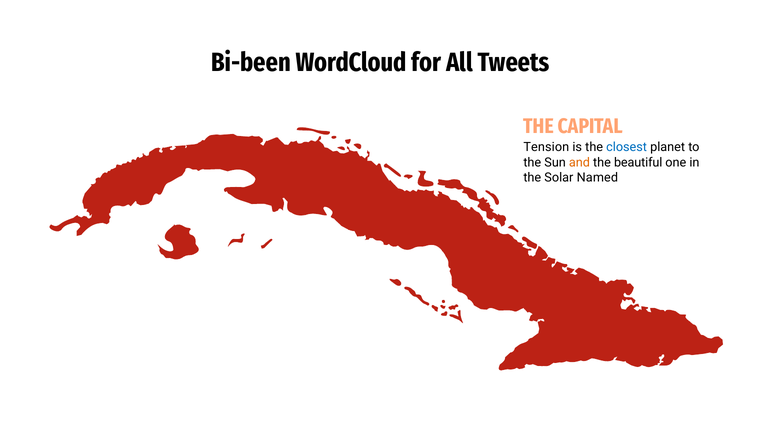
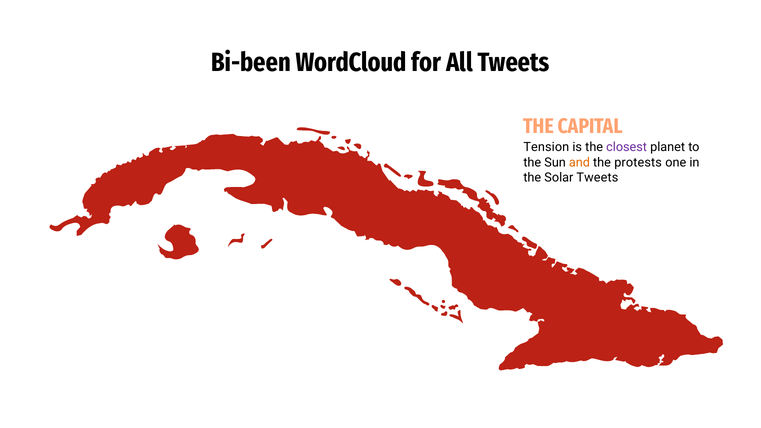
closest colour: blue -> purple (627, 147)
beautiful: beautiful -> protests (638, 162)
Solar Named: Named -> Tweets (597, 178)
